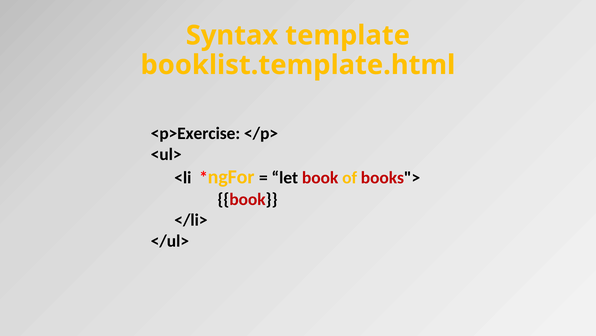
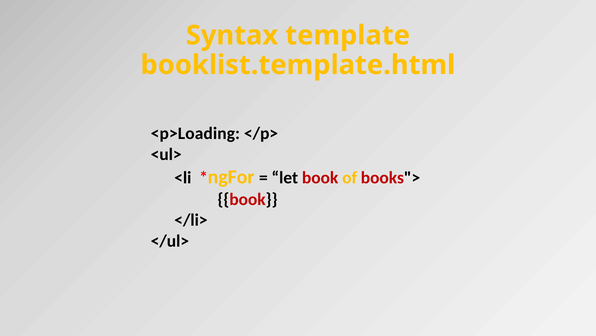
<p>Exercise: <p>Exercise -> <p>Loading (195, 133)
